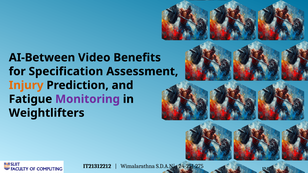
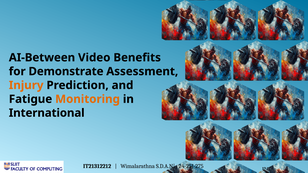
Specification: Specification -> Demonstrate (66, 72)
Monitoring colour: purple -> orange (88, 99)
Weightlifters: Weightlifters -> International (47, 113)
